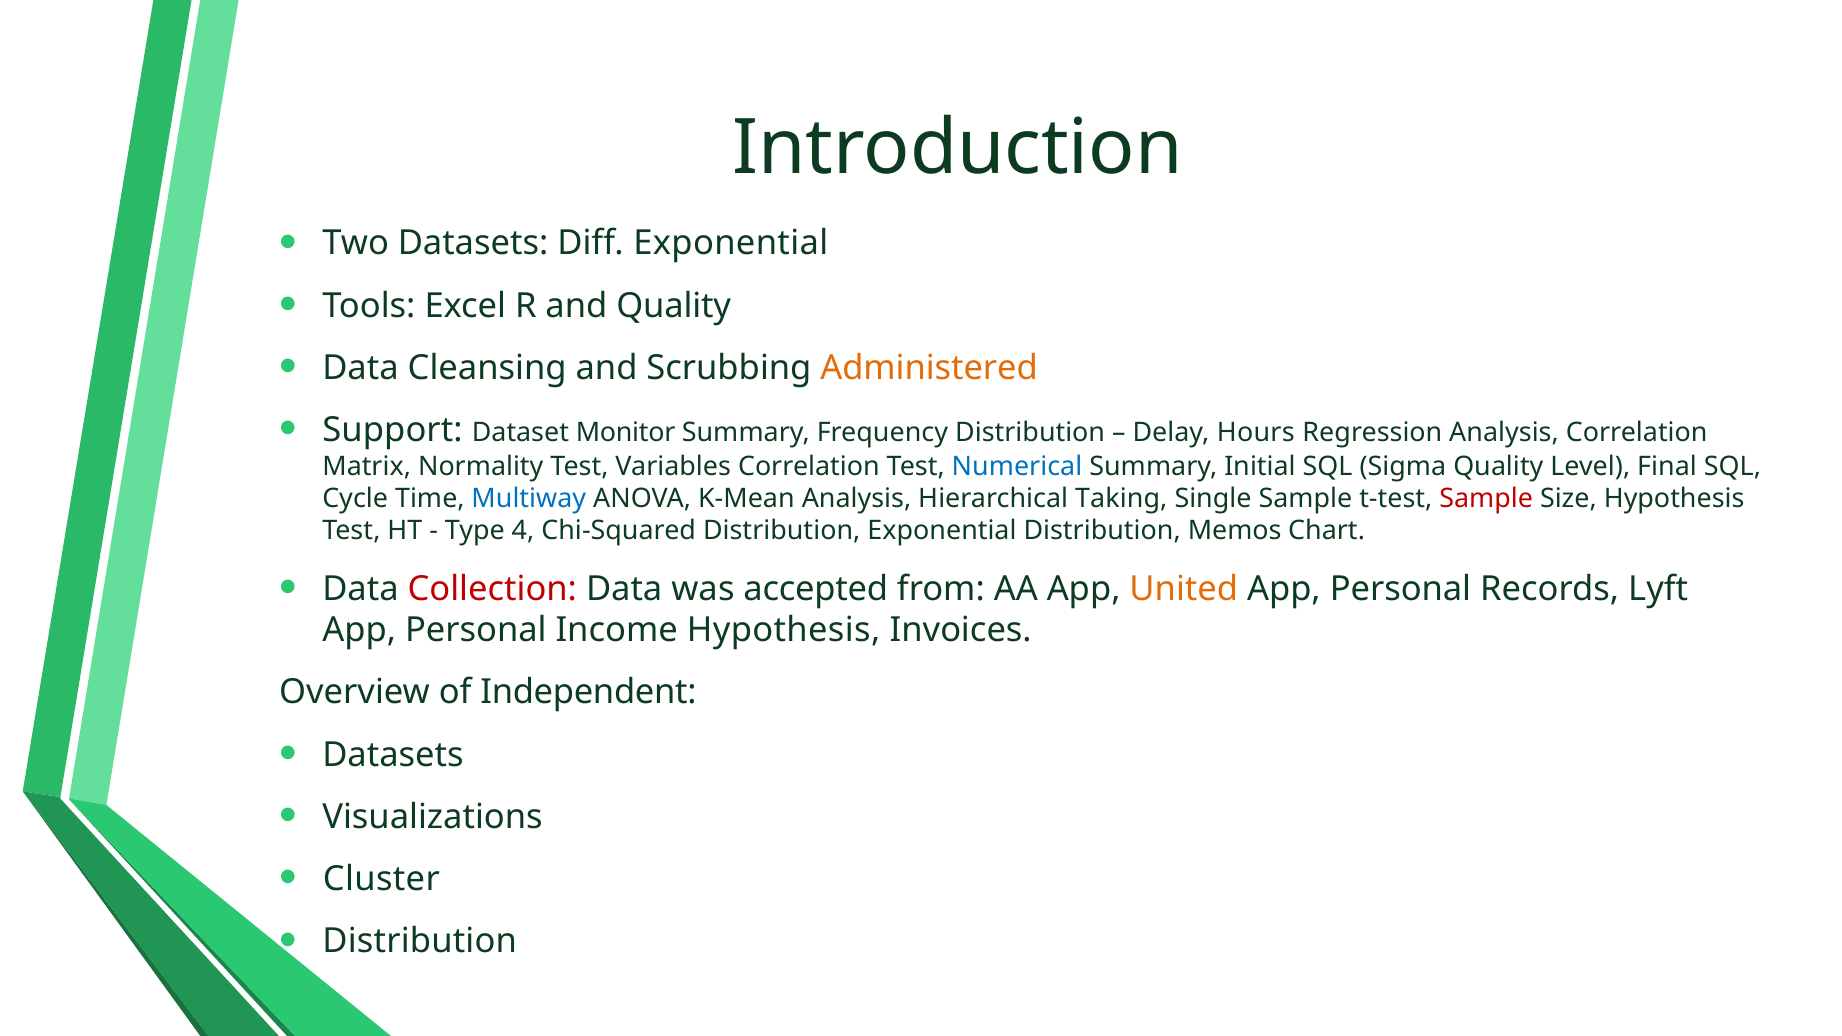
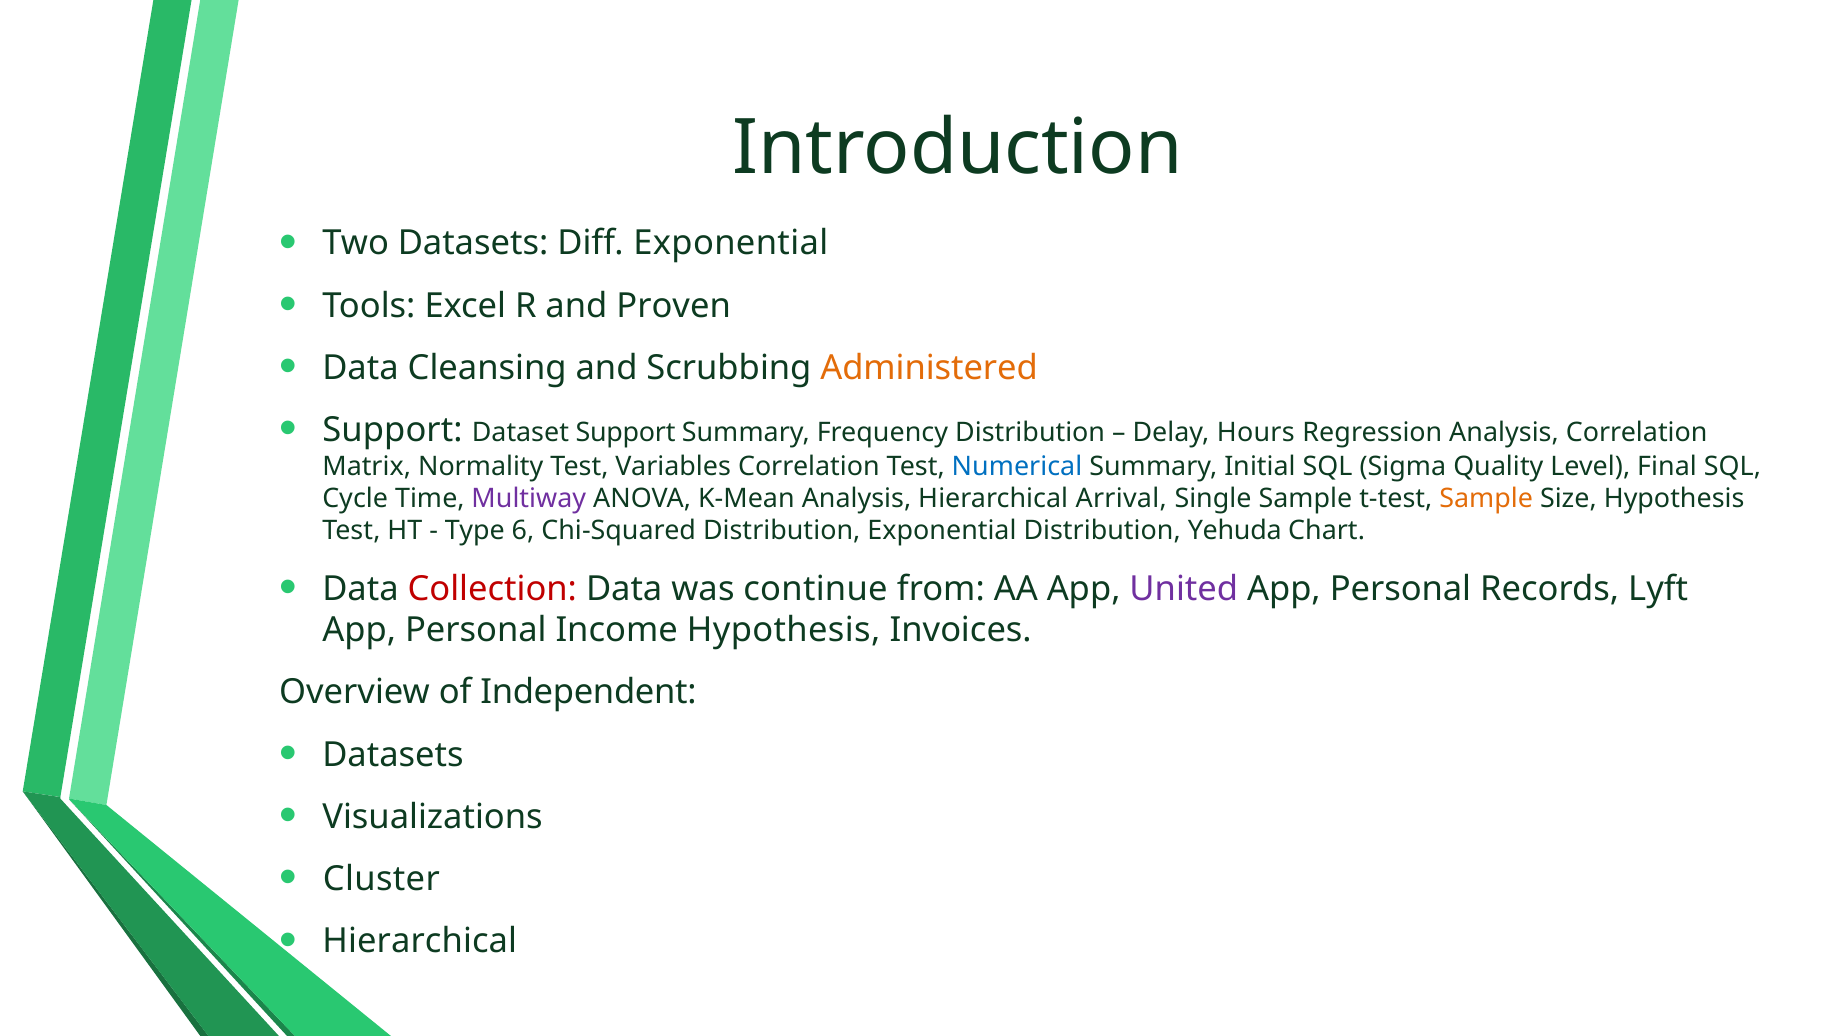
and Quality: Quality -> Proven (674, 306)
Dataset Monitor: Monitor -> Support (626, 433)
Multiway colour: blue -> purple (529, 499)
Taking: Taking -> Arrival (1121, 499)
Sample colour: red -> orange (1486, 499)
4: 4 -> 6 (523, 531)
Memos: Memos -> Yehuda (1235, 531)
accepted: accepted -> continue (816, 589)
United colour: orange -> purple (1184, 589)
Distribution: Distribution -> Hierarchical (420, 941)
